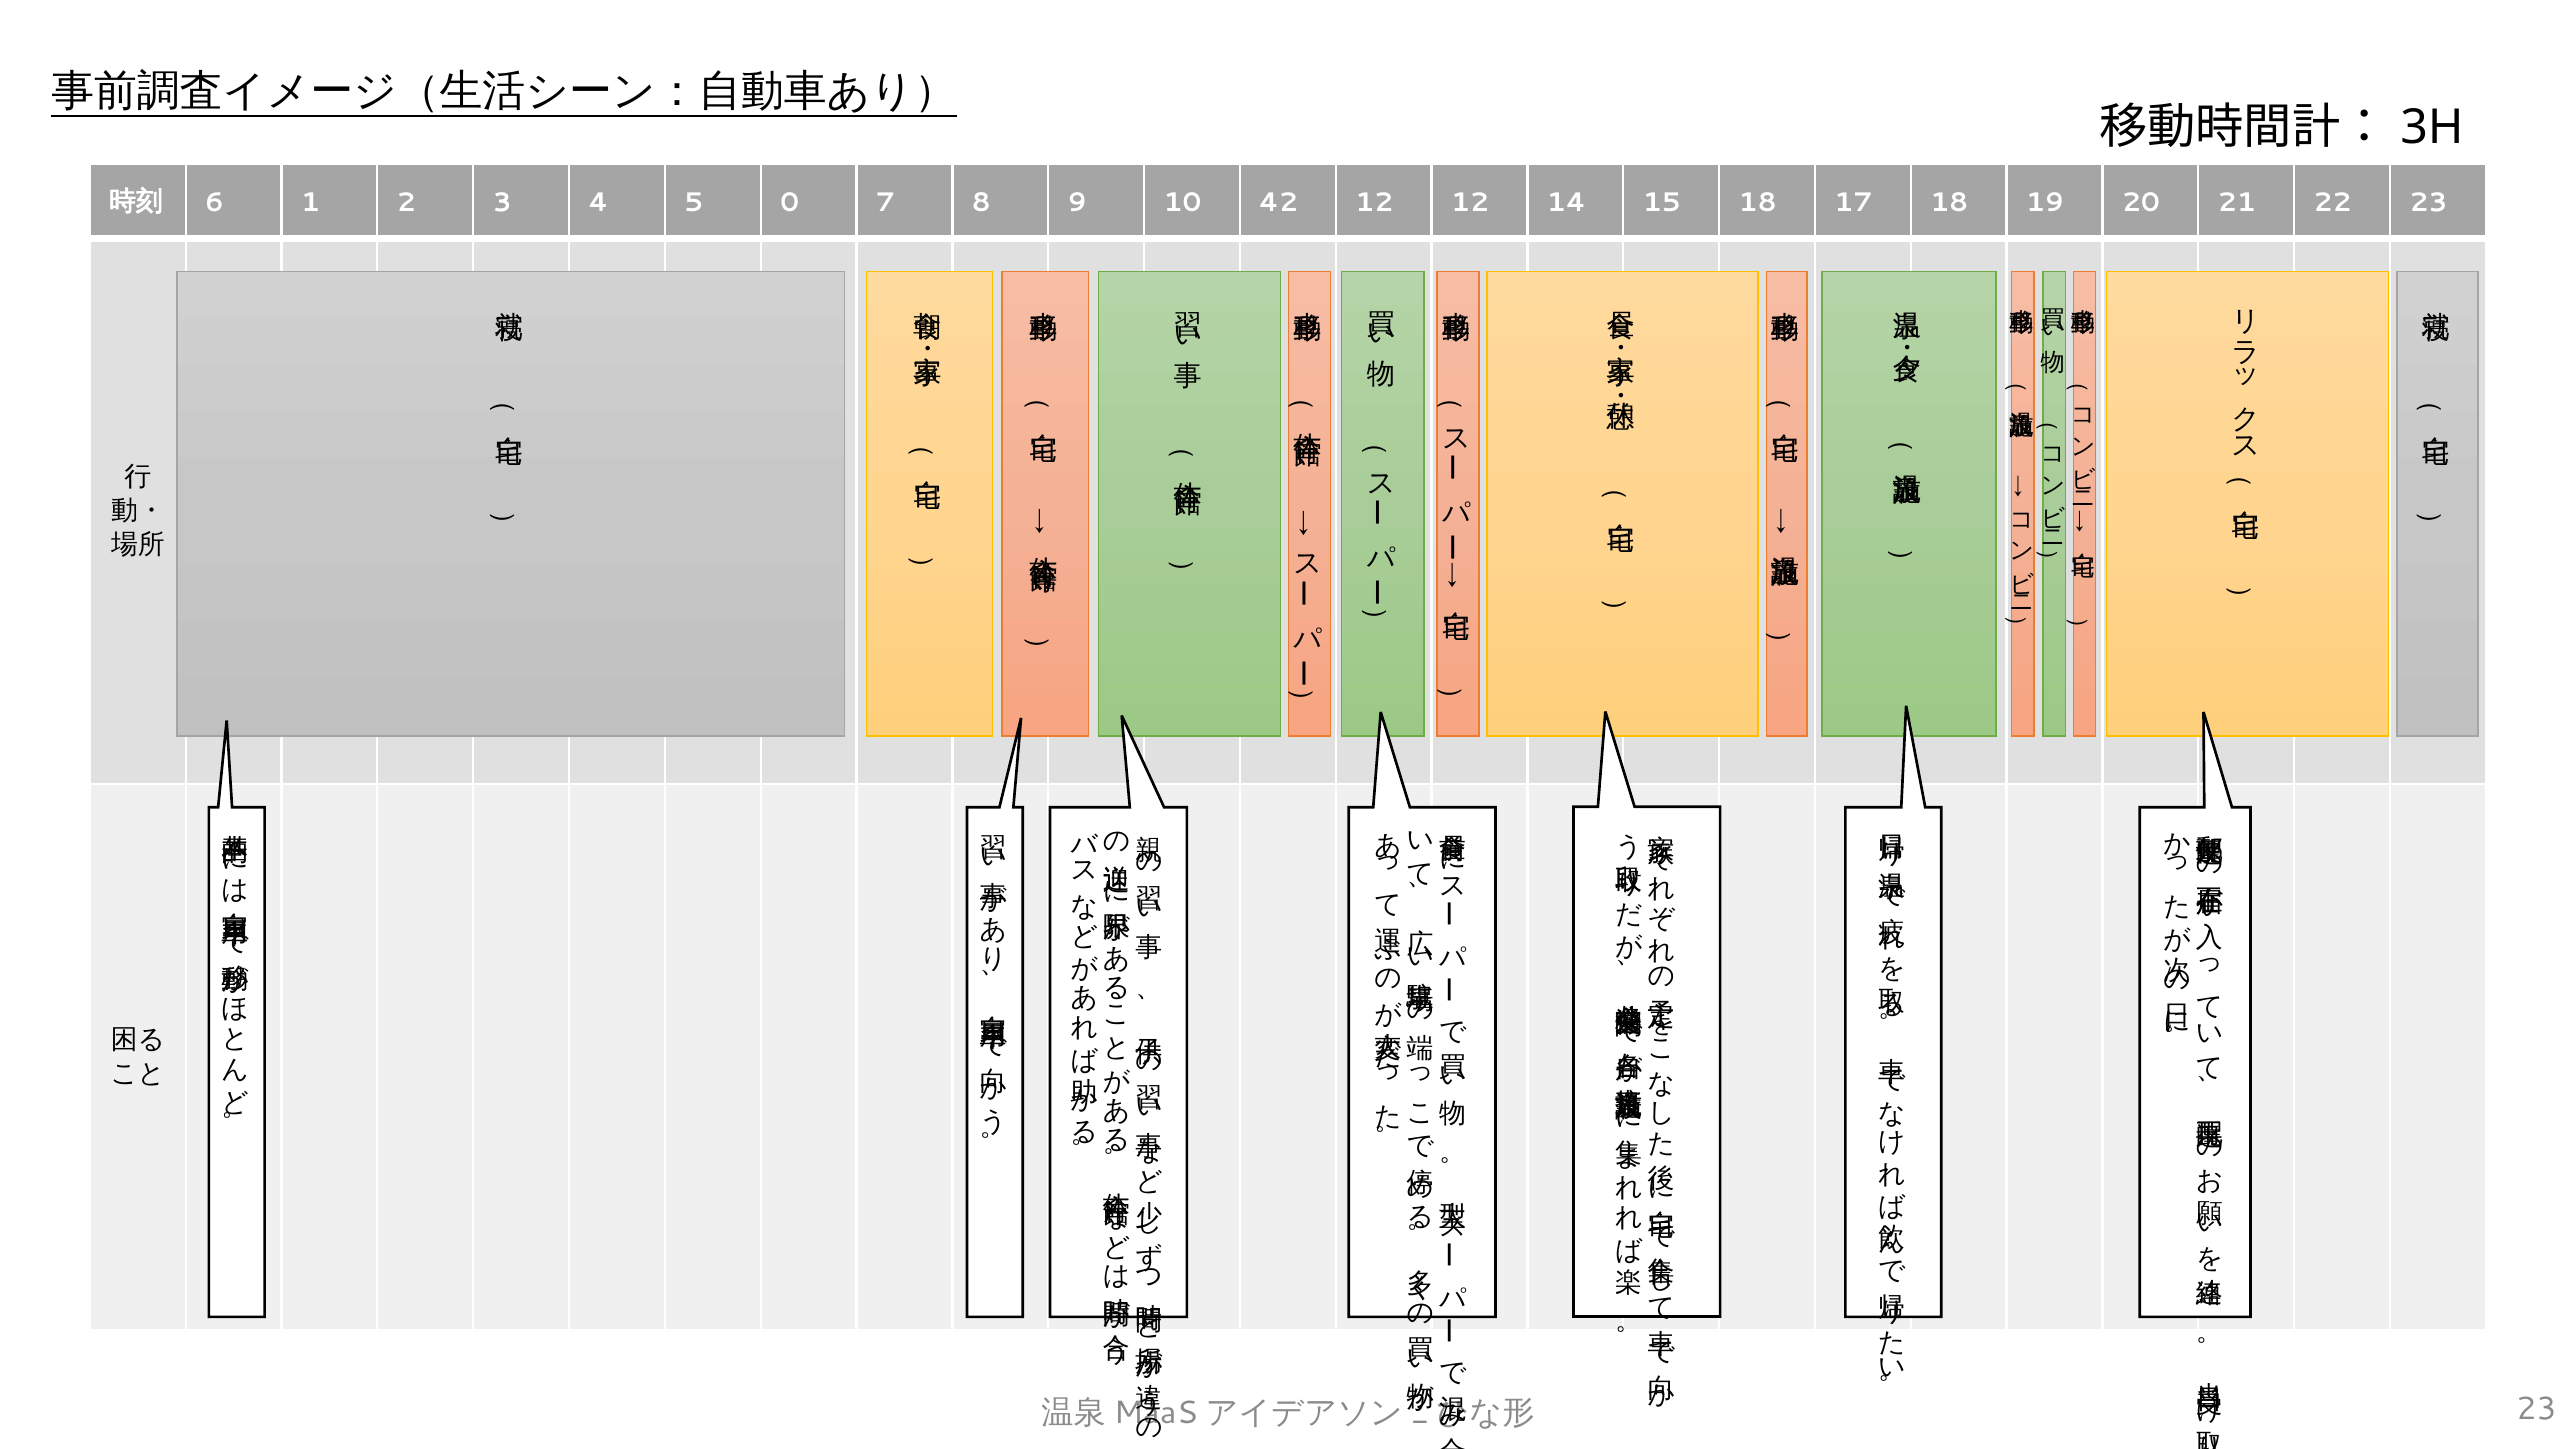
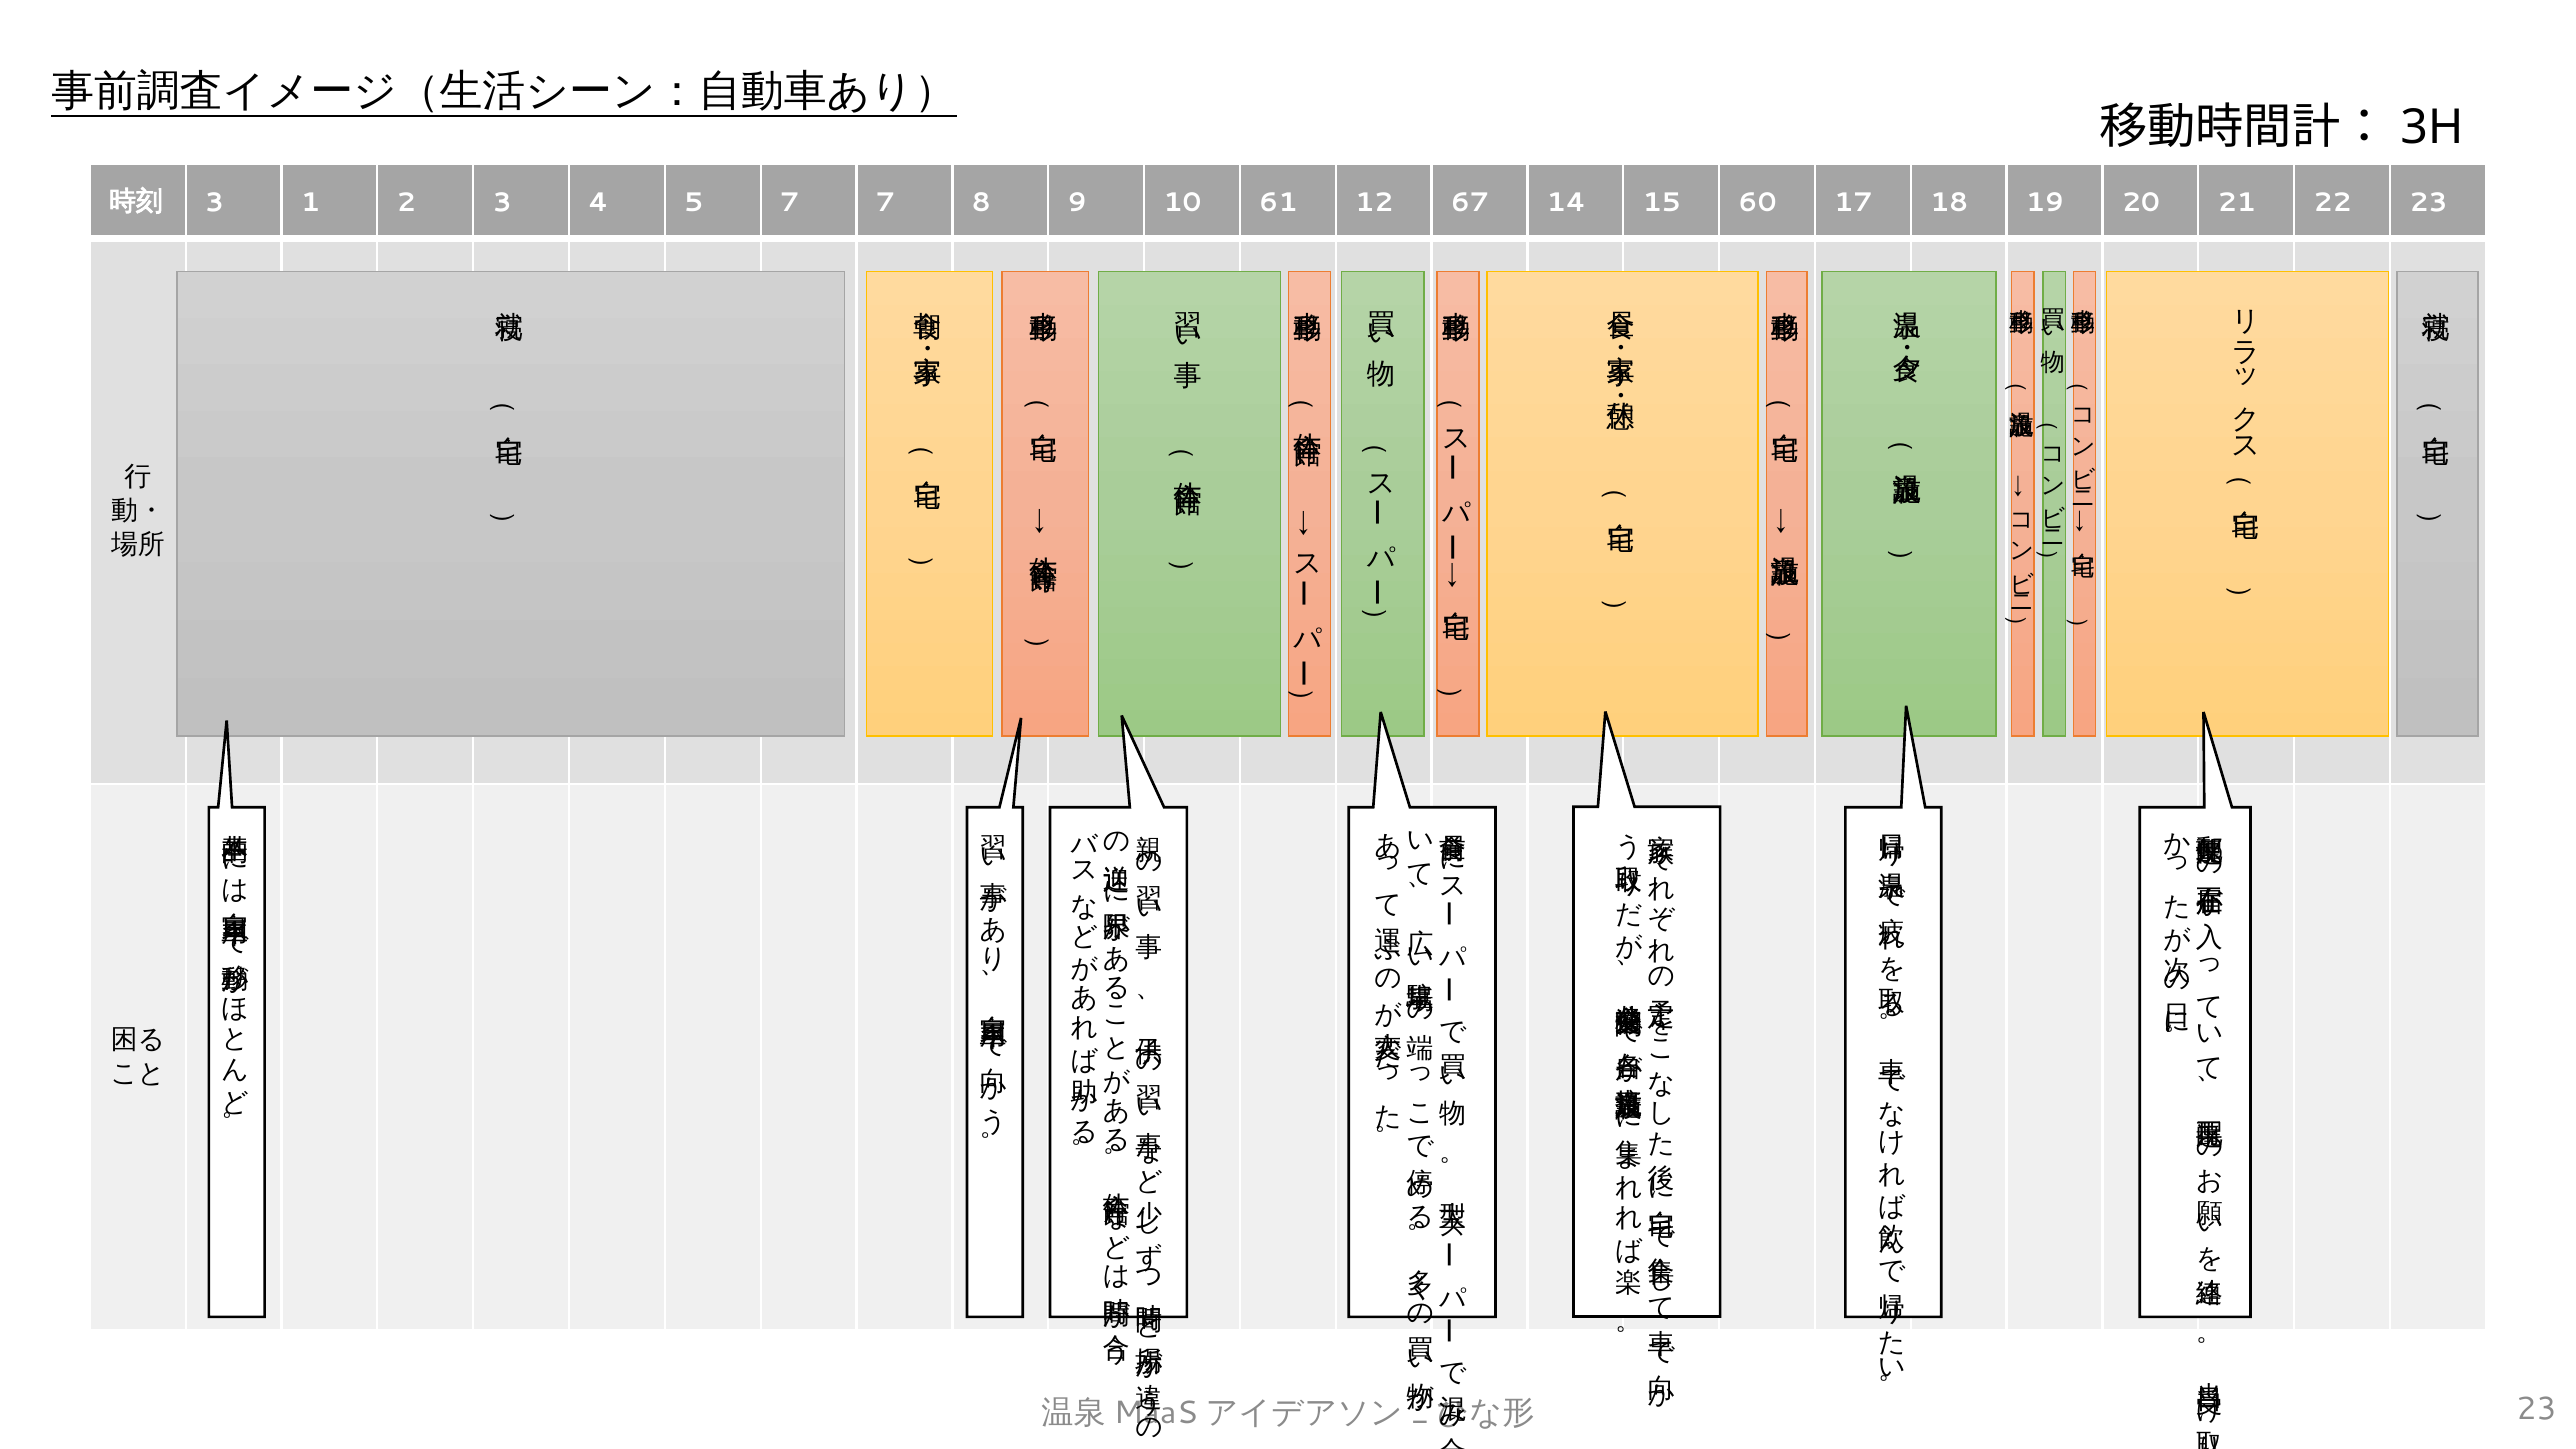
6: 6 -> 3 (215, 202)
5 0: 0 -> 7 (790, 202)
42: 42 -> 61 (1278, 202)
12 12: 12 -> 67 (1470, 202)
15 18: 18 -> 60 (1758, 202)
